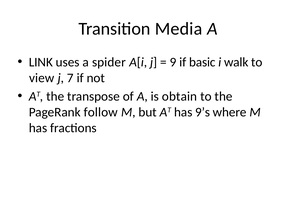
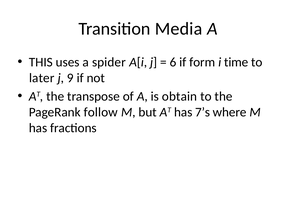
LINK: LINK -> THIS (41, 62)
9: 9 -> 6 (173, 62)
basic: basic -> form (202, 62)
walk: walk -> time (236, 62)
view: view -> later (42, 78)
7: 7 -> 9 (70, 78)
9’s: 9’s -> 7’s (203, 112)
